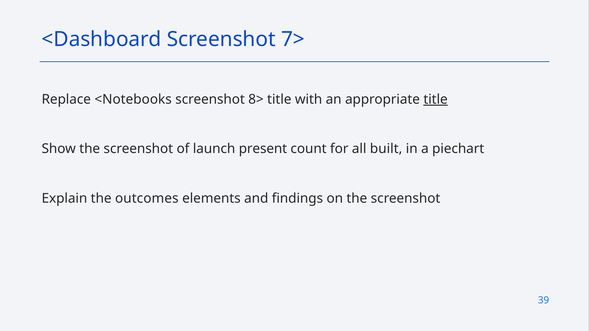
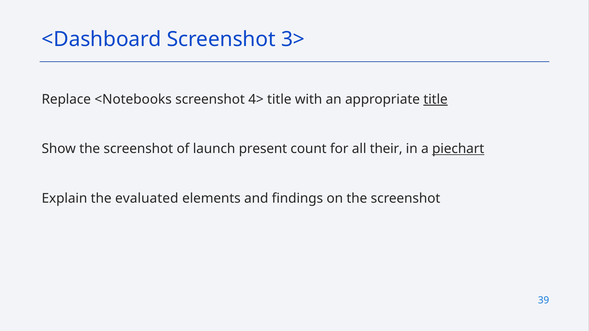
7>: 7> -> 3> (293, 39)
8>: 8> -> 4> (256, 99)
built: built -> their (386, 149)
piechart underline: none -> present (458, 149)
outcomes: outcomes -> evaluated (147, 198)
